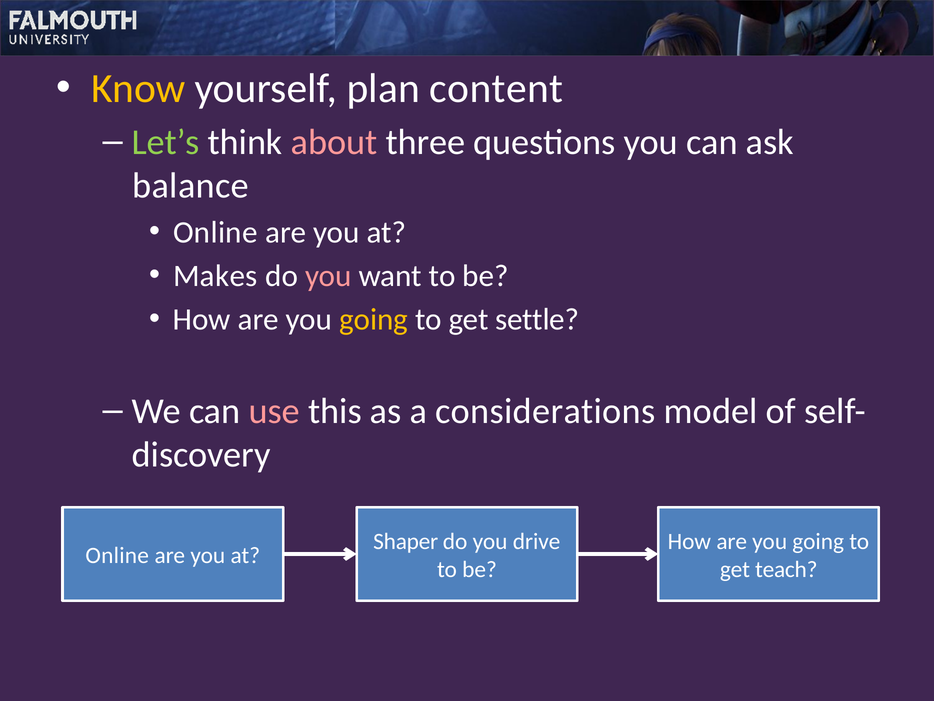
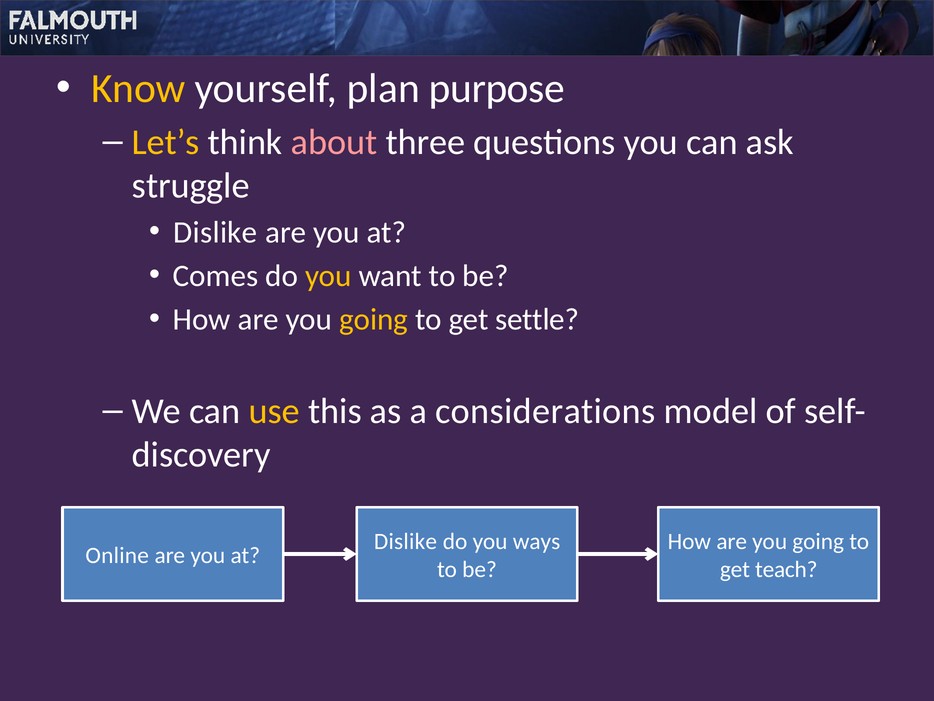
content: content -> purpose (497, 89)
Let’s colour: light green -> yellow (166, 142)
balance: balance -> struggle (191, 186)
Online: Online -> Dislike (215, 232)
Makes: Makes -> Comes (215, 276)
you colour: pink -> yellow (328, 276)
use colour: pink -> yellow (274, 411)
Shaper: Shaper -> Dislike (406, 541)
drive: drive -> ways (537, 541)
